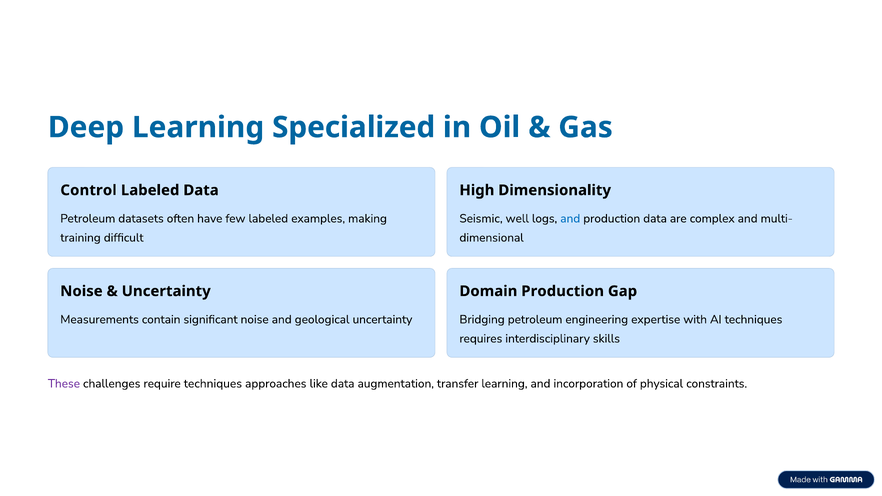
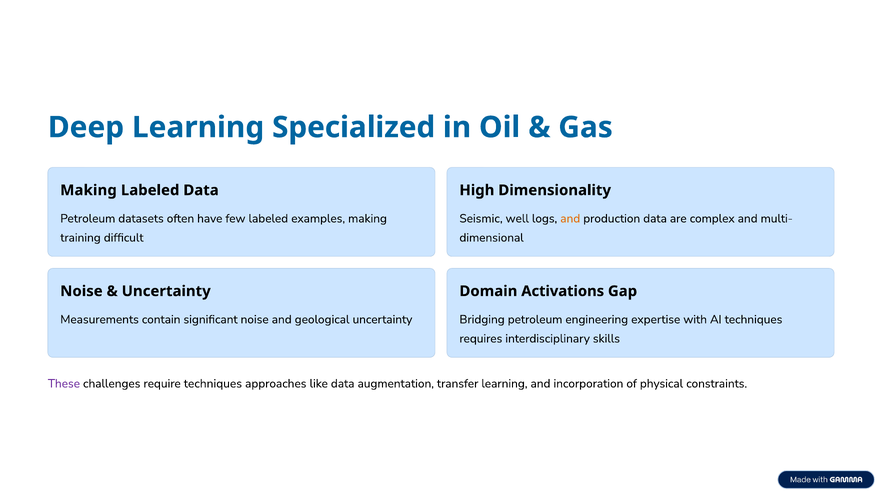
Control: Control -> Making (89, 190)
and colour: blue -> orange (570, 219)
Domain Production: Production -> Activations (563, 291)
